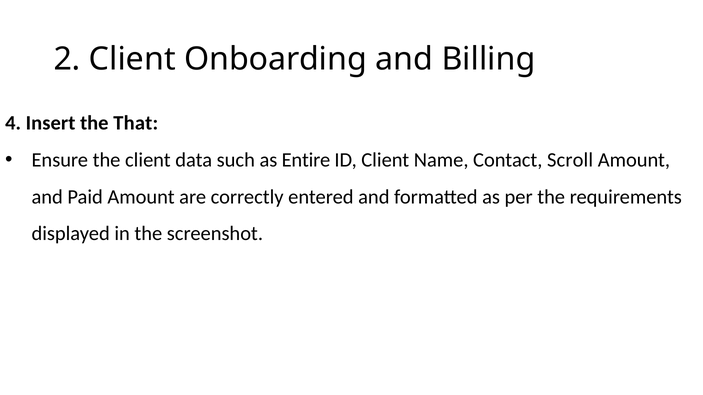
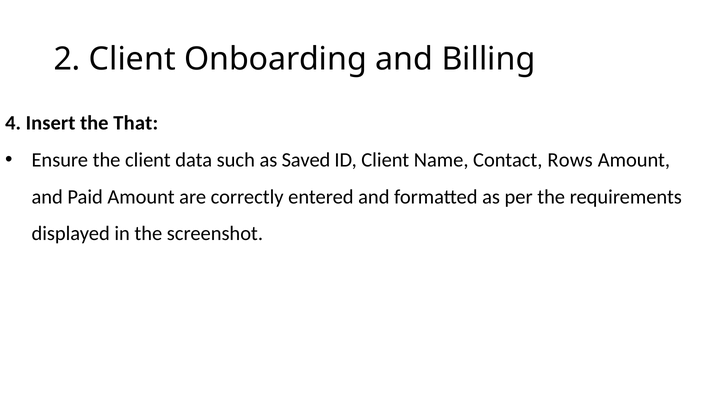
Entire: Entire -> Saved (306, 160)
Scroll: Scroll -> Rows (570, 160)
